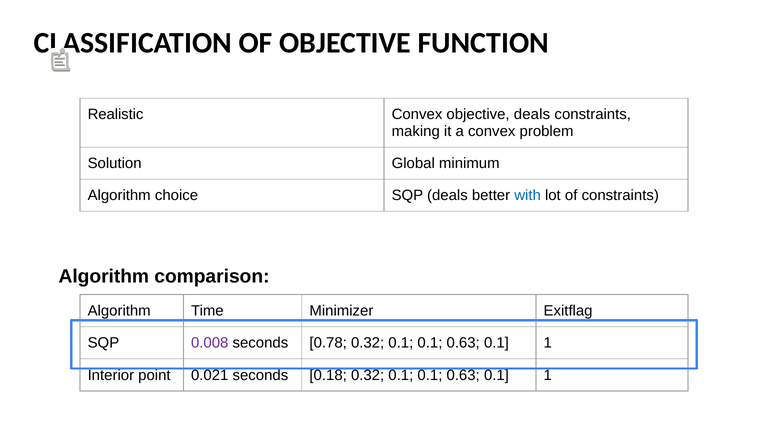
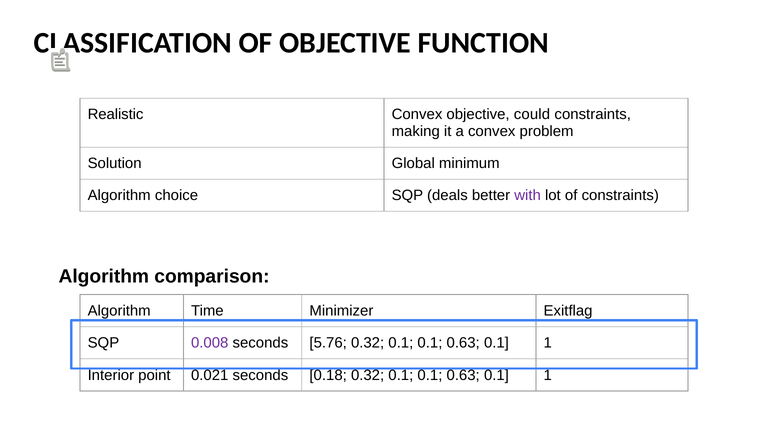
objective deals: deals -> could (532, 115)
with colour: blue -> purple (528, 196)
0.78: 0.78 -> 5.76 (328, 343)
